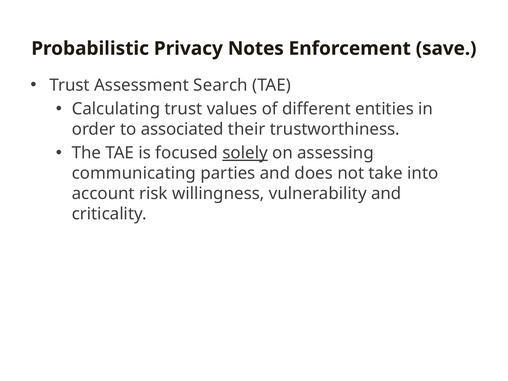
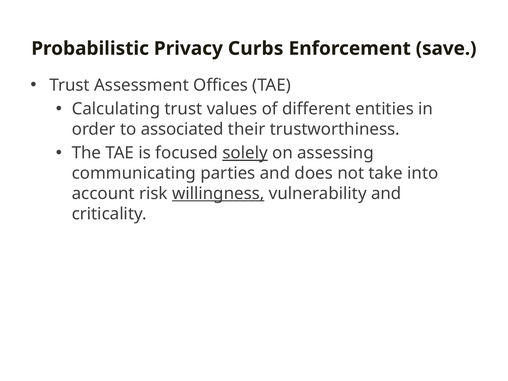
Notes: Notes -> Curbs (256, 48)
Search: Search -> Offices (221, 85)
willingness underline: none -> present (218, 194)
